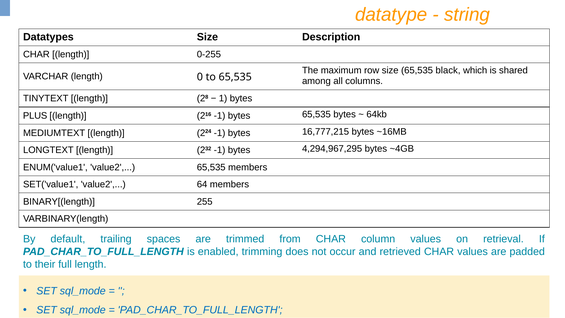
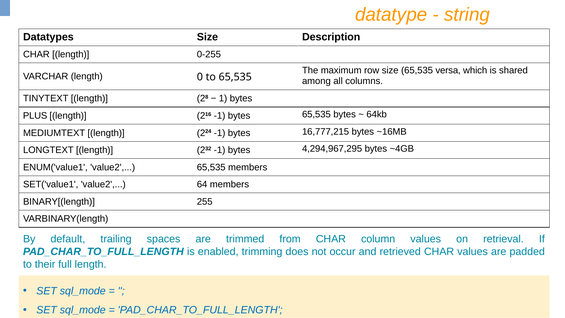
black: black -> versa (448, 70)
